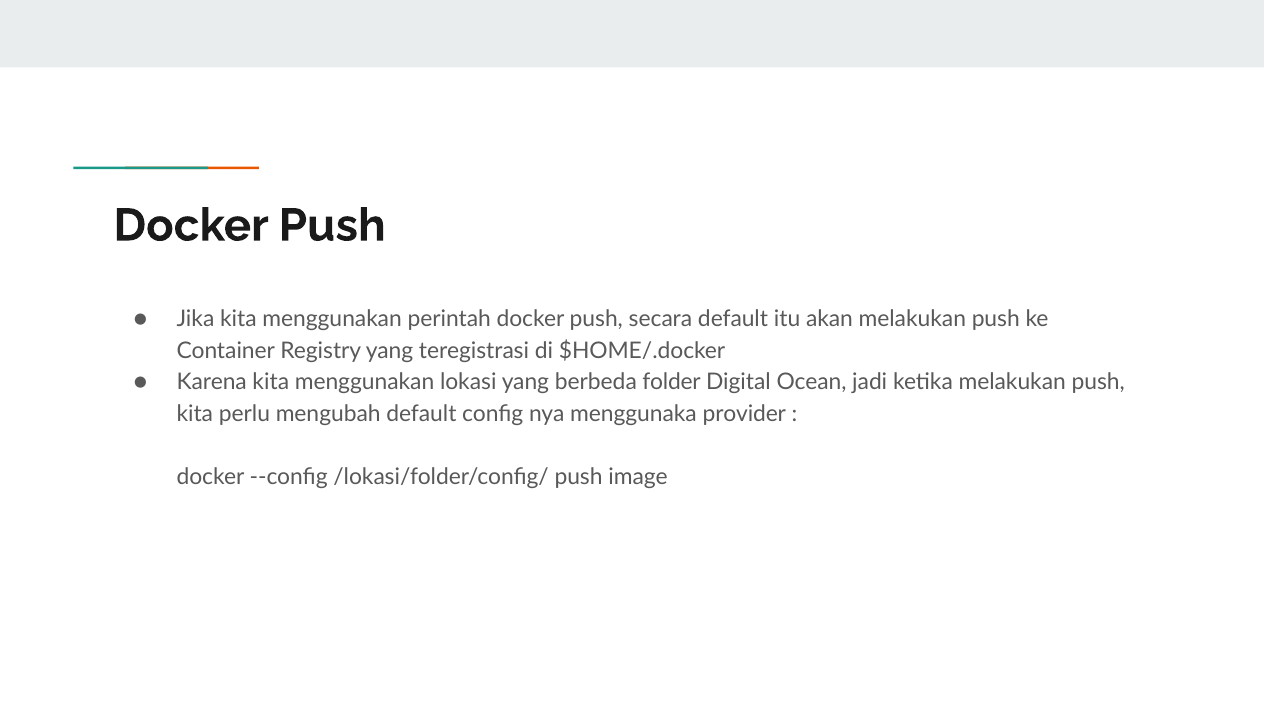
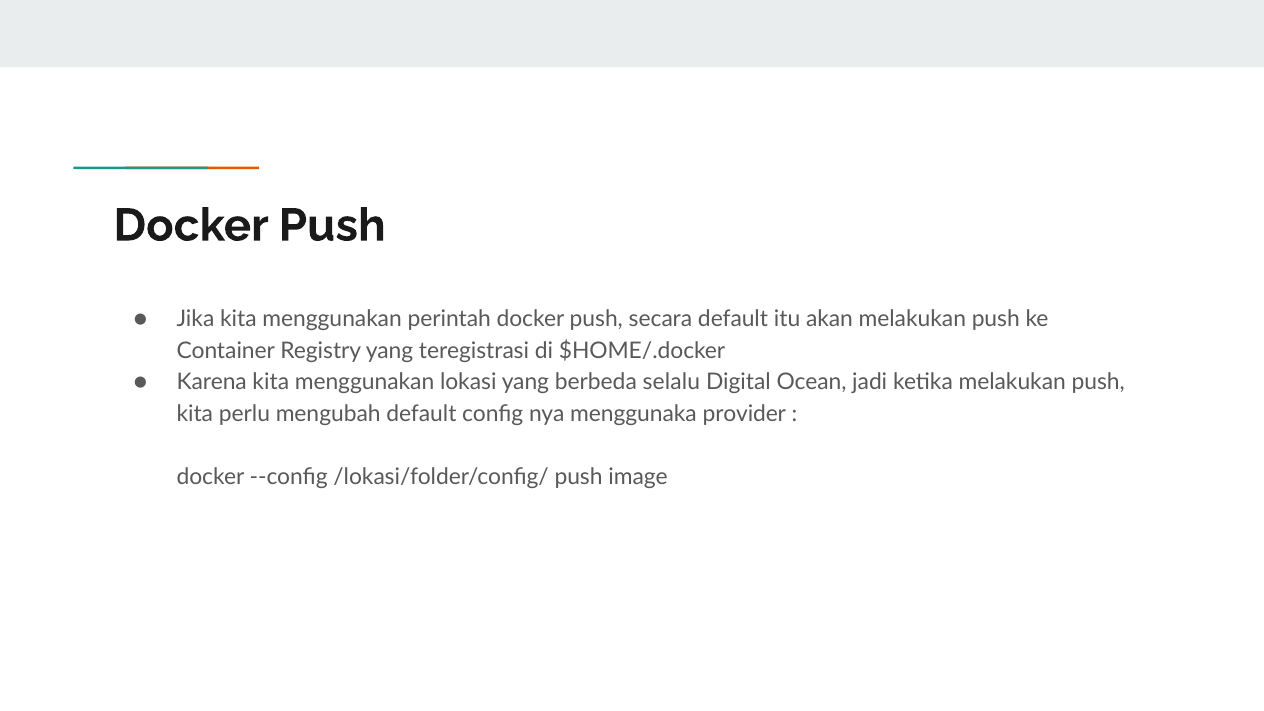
folder: folder -> selalu (671, 382)
